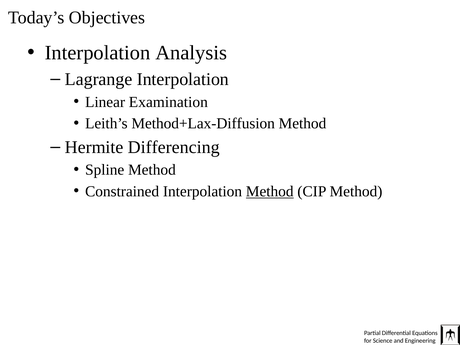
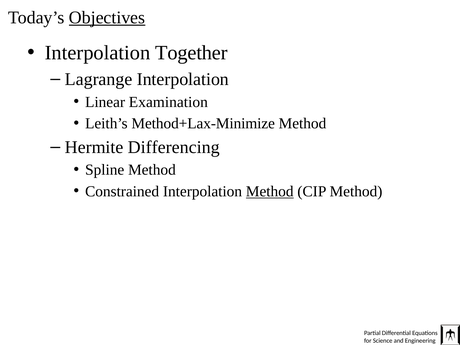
Objectives underline: none -> present (107, 18)
Analysis: Analysis -> Together (191, 53)
Method+Lax-Diffusion: Method+Lax-Diffusion -> Method+Lax-Minimize (203, 123)
